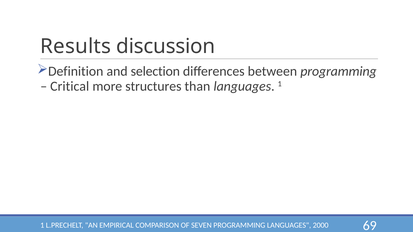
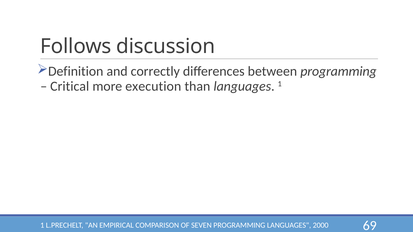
Results: Results -> Follows (76, 46)
selection: selection -> correctly (155, 71)
structures: structures -> execution (153, 86)
